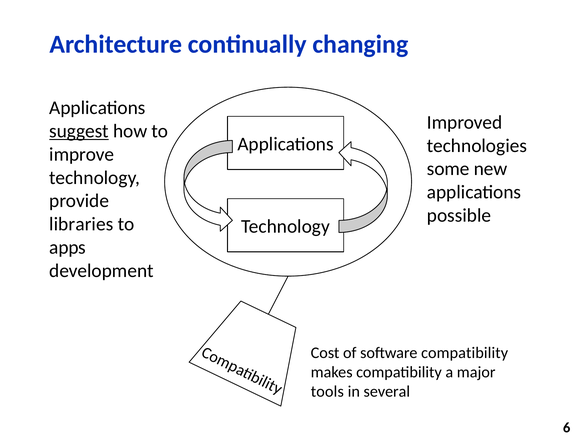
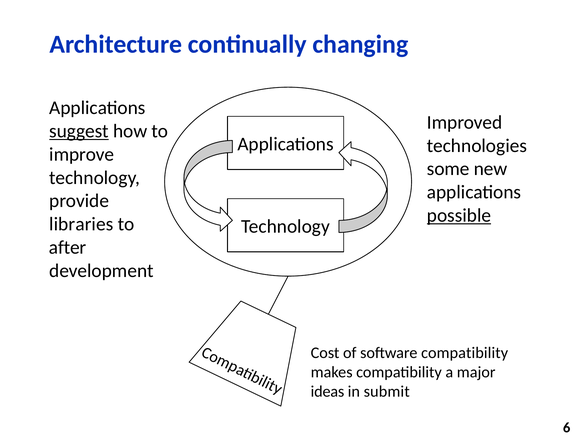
possible underline: none -> present (459, 215)
apps: apps -> after (68, 247)
tools: tools -> ideas (327, 391)
several: several -> submit (387, 391)
